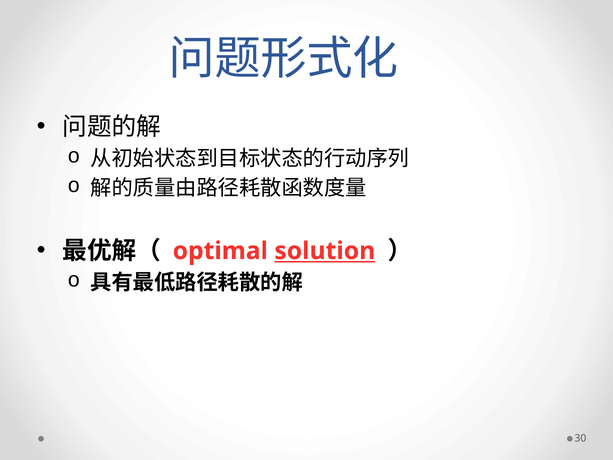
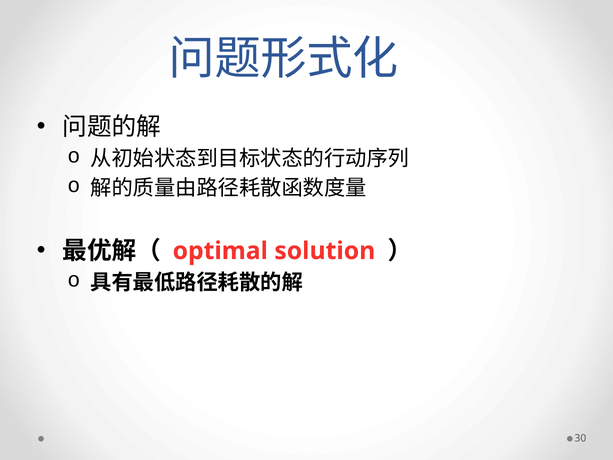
solution underline: present -> none (325, 251)
